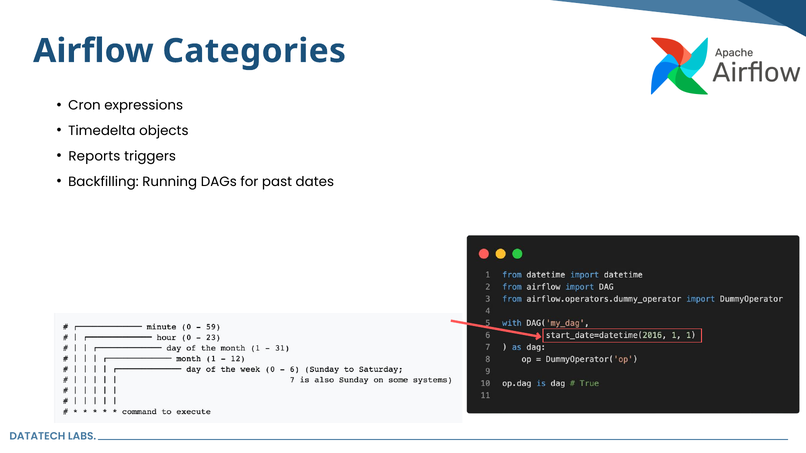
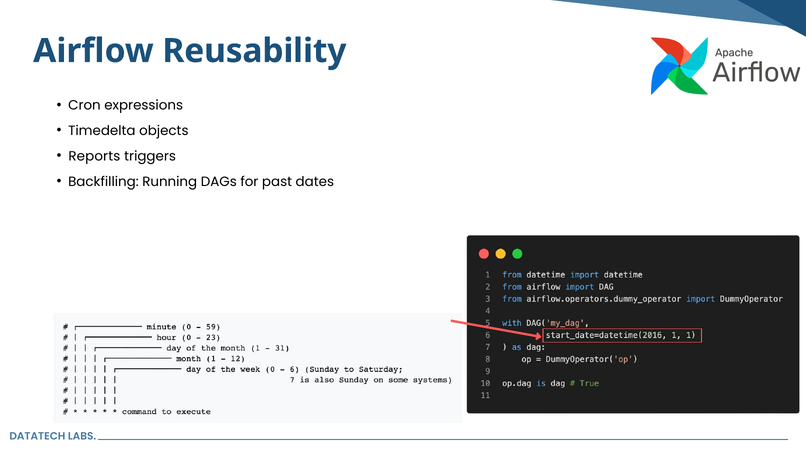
Categories: Categories -> Reusability (254, 51)
